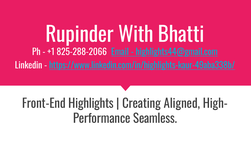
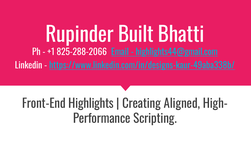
With: With -> Built (136, 35)
https://www.linkedin.com/in/highlights-kaur-49aba338b/: https://www.linkedin.com/in/highlights-kaur-49aba338b/ -> https://www.linkedin.com/in/designs-kaur-49aba338b/ (142, 66)
Seamless: Seamless -> Scripting (155, 119)
